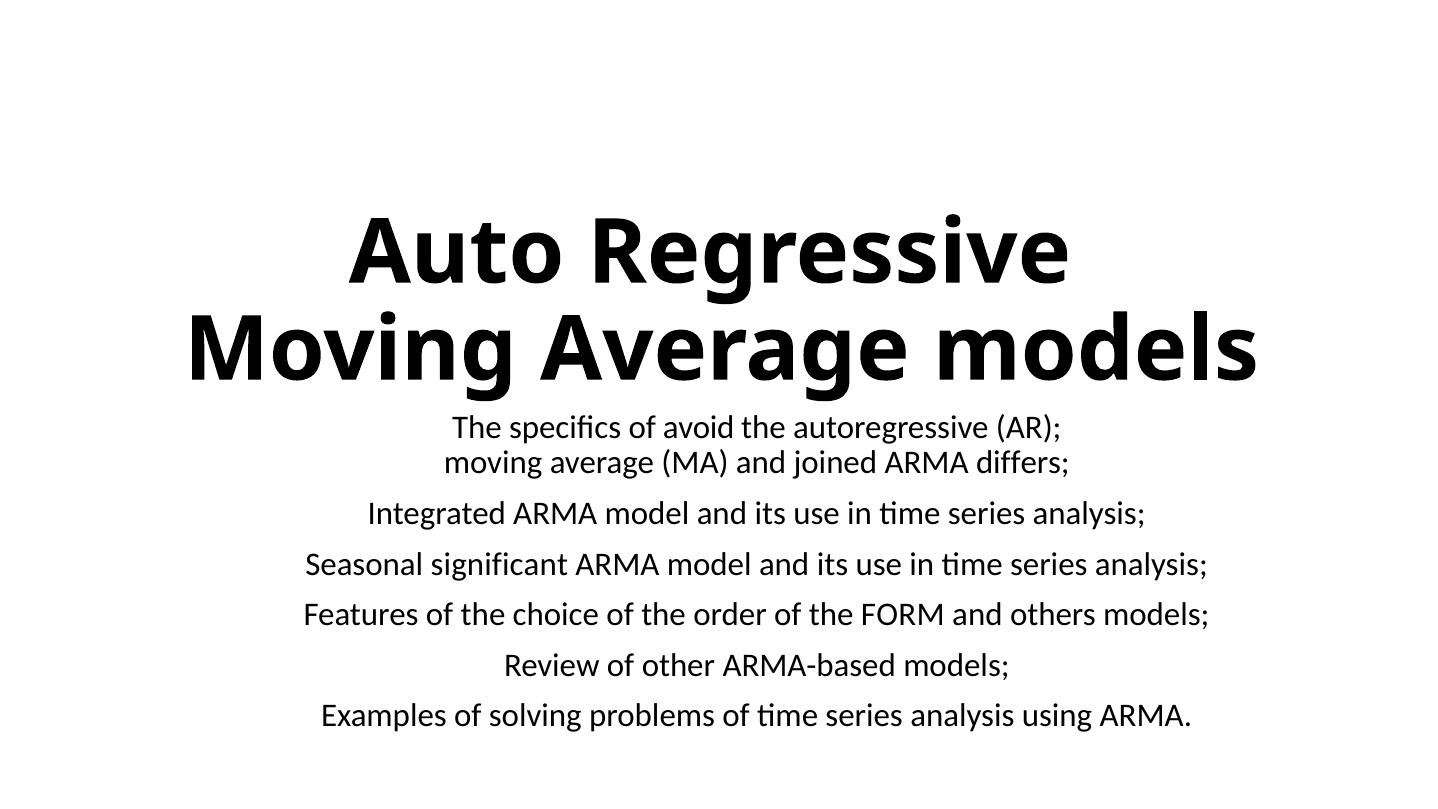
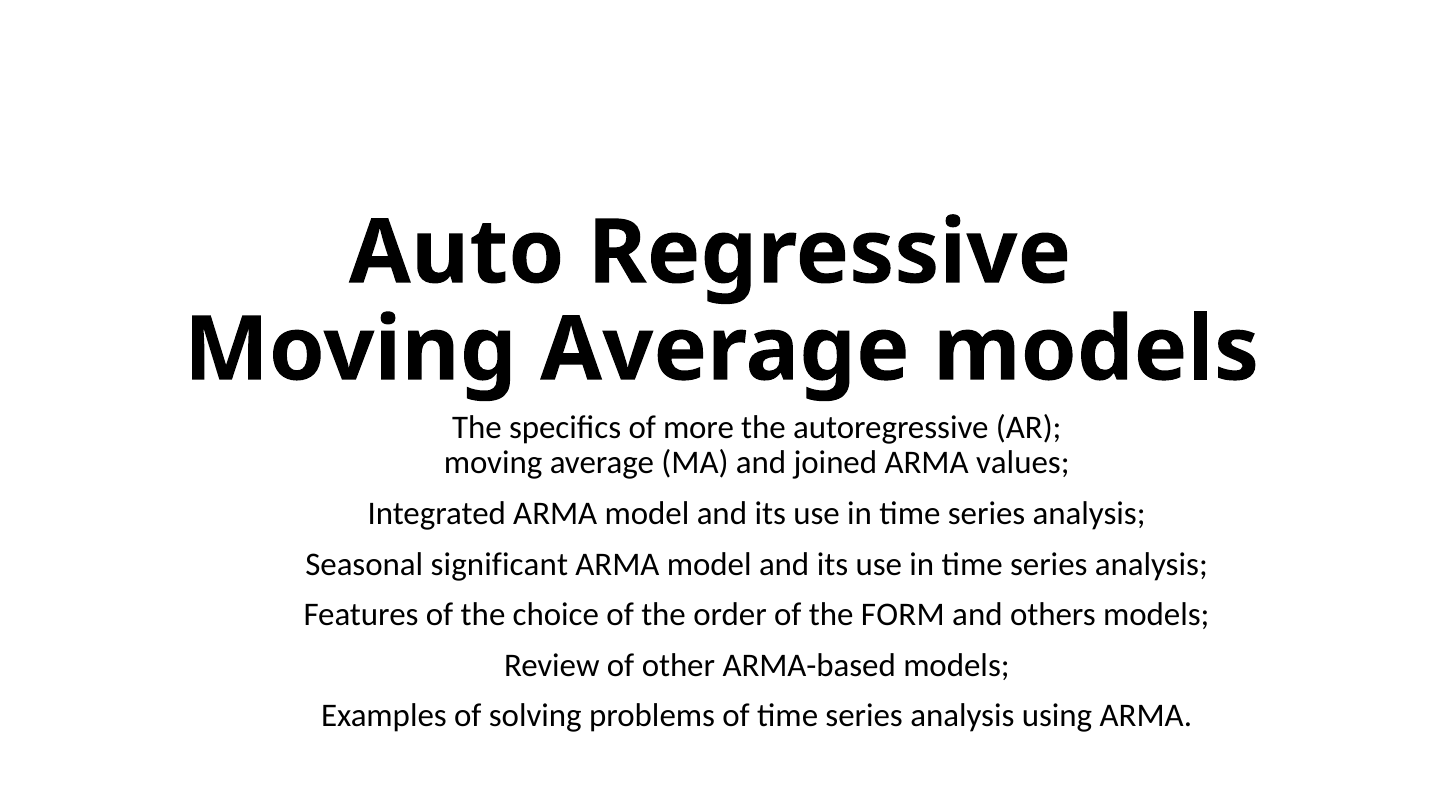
avoid: avoid -> more (699, 427)
differs: differs -> values (1023, 463)
